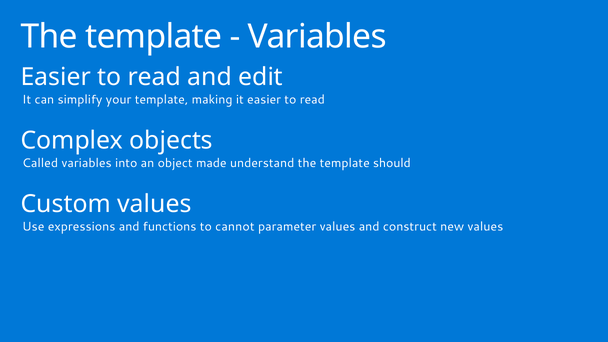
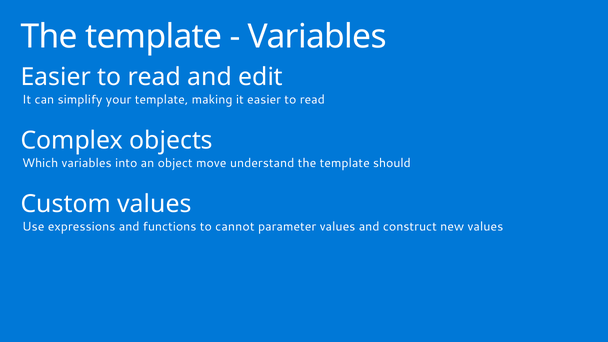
Called: Called -> Which (40, 163)
made: made -> move (211, 163)
